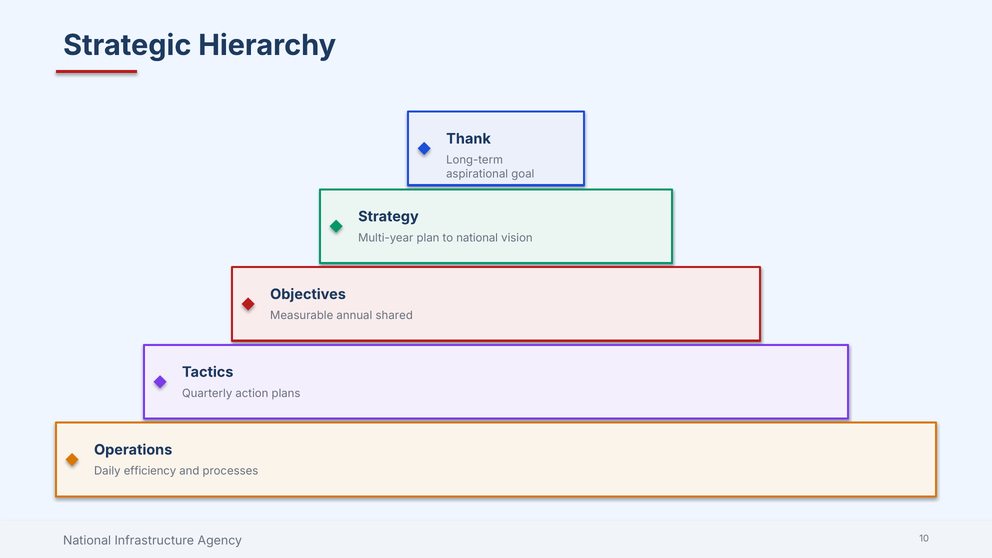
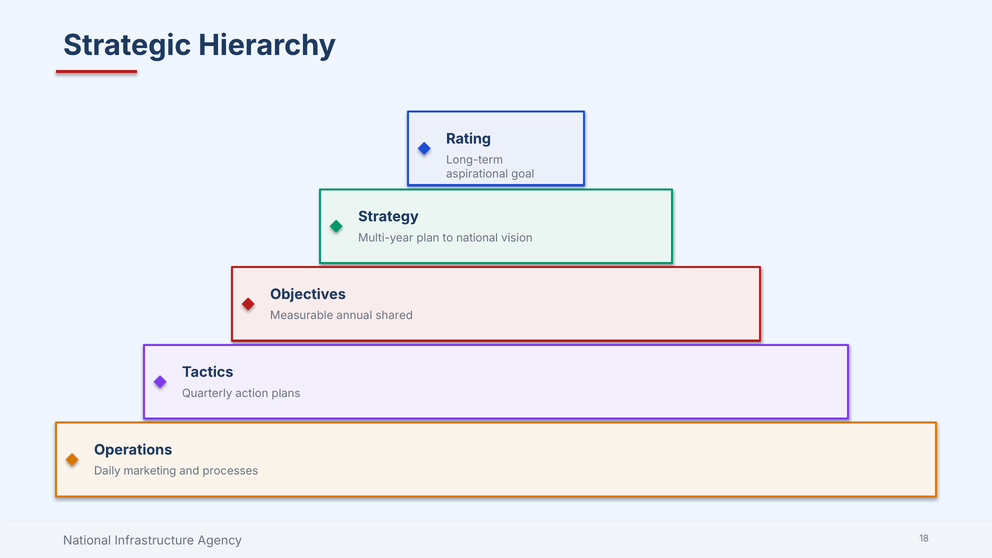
Thank: Thank -> Rating (469, 139)
efficiency: efficiency -> marketing (150, 471)
10: 10 -> 18 (924, 539)
